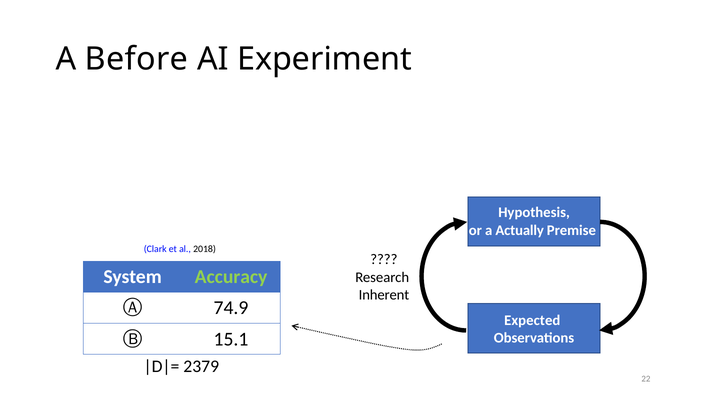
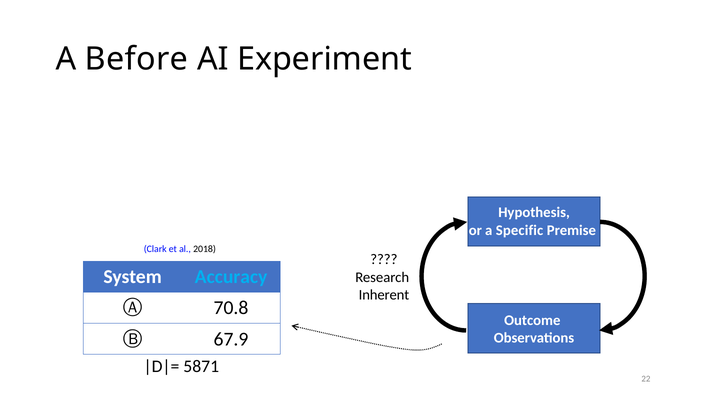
Actually: Actually -> Specific (520, 230)
Accuracy colour: light green -> light blue (231, 277)
74.9: 74.9 -> 70.8 (231, 308)
Expected: Expected -> Outcome (532, 320)
15.1: 15.1 -> 67.9 (231, 339)
2379: 2379 -> 5871 (201, 366)
